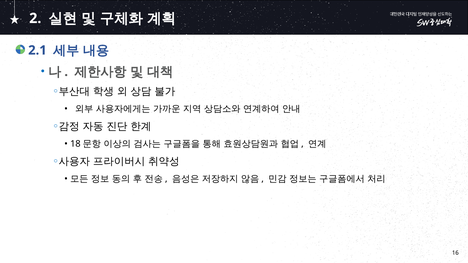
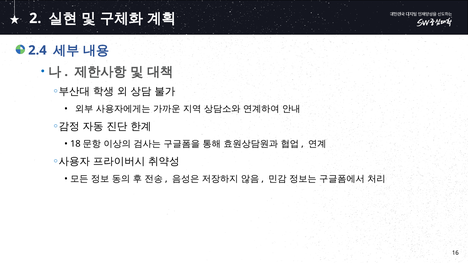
2.1: 2.1 -> 2.4 (37, 50)
